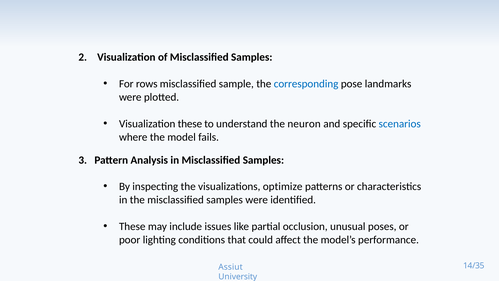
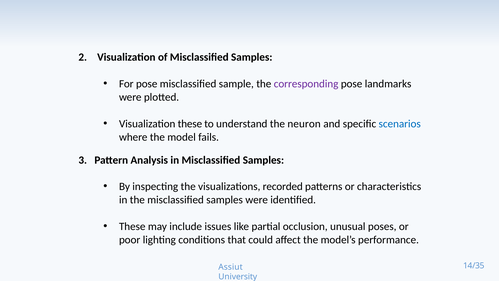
For rows: rows -> pose (147, 84)
corresponding colour: blue -> purple (306, 84)
optimize: optimize -> recorded (283, 187)
